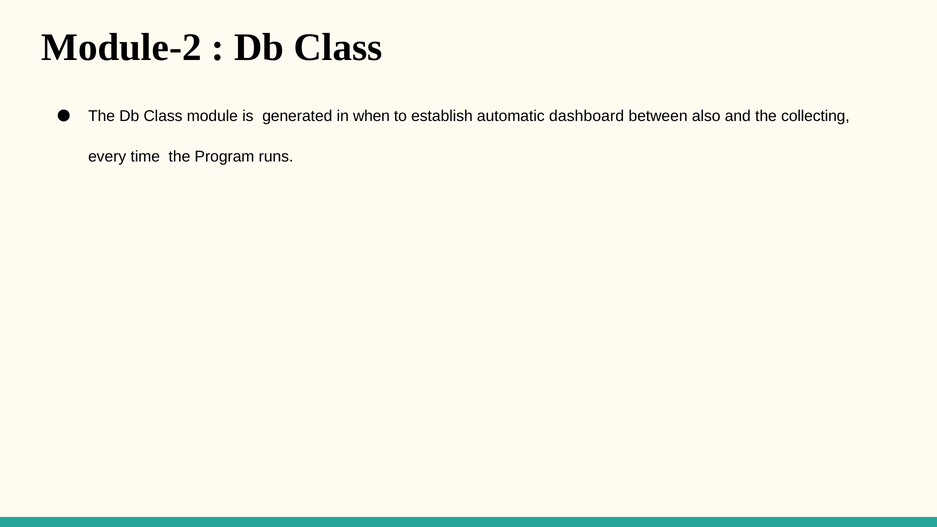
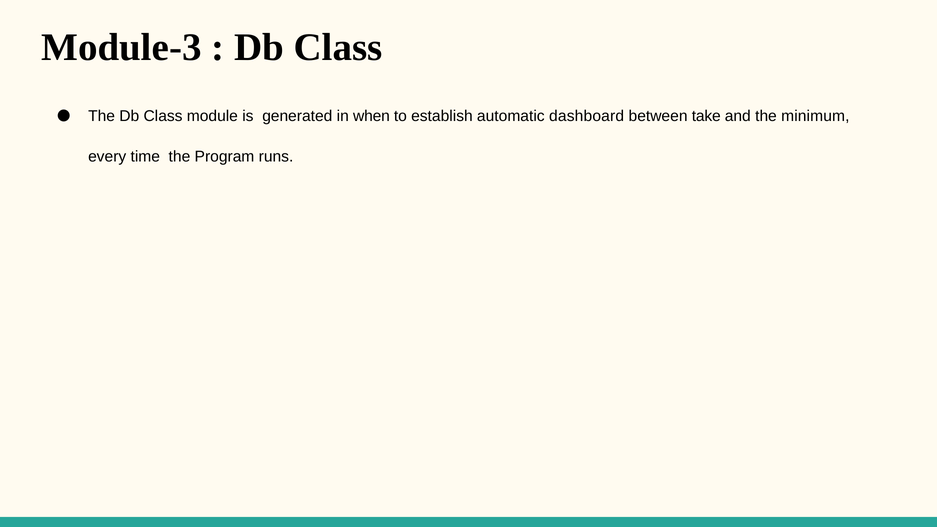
Module-2: Module-2 -> Module-3 (121, 48)
also: also -> take (706, 116)
collecting: collecting -> minimum (815, 116)
